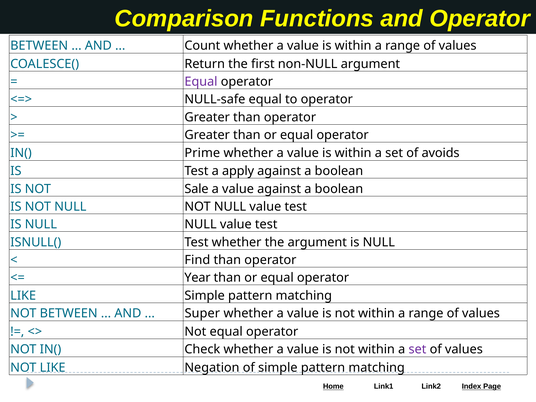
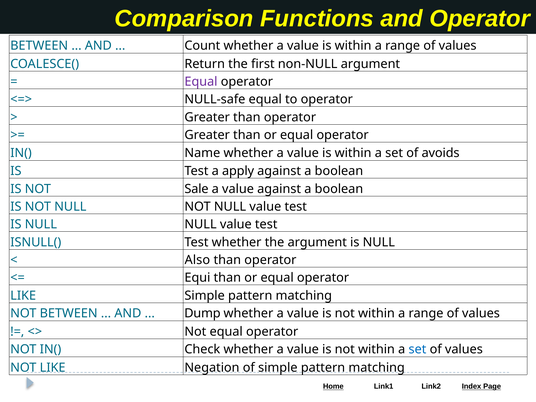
Prime: Prime -> Name (202, 153)
Find: Find -> Also (197, 260)
Year: Year -> Equi (197, 278)
Super: Super -> Dump (202, 313)
set colour: purple -> blue (417, 349)
